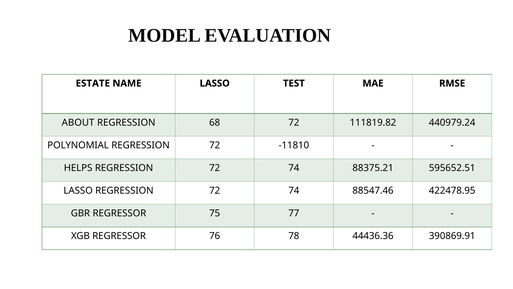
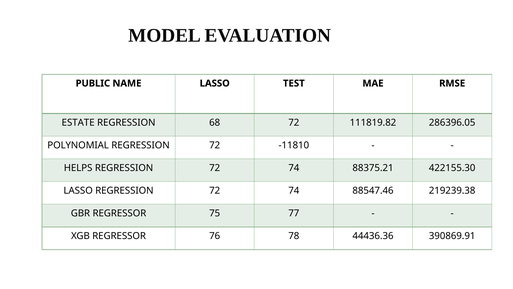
ESTATE: ESTATE -> PUBLIC (93, 83)
ABOUT: ABOUT -> ESTATE (78, 122)
440979.24: 440979.24 -> 286396.05 (452, 122)
595652.51: 595652.51 -> 422155.30 (452, 168)
422478.95: 422478.95 -> 219239.38 (452, 190)
